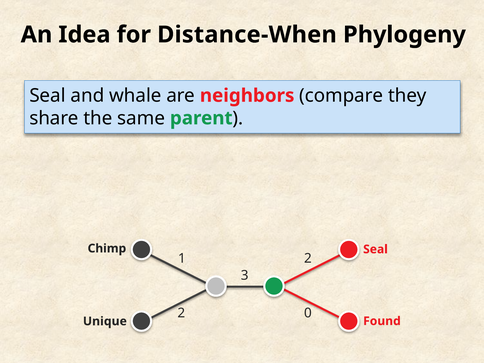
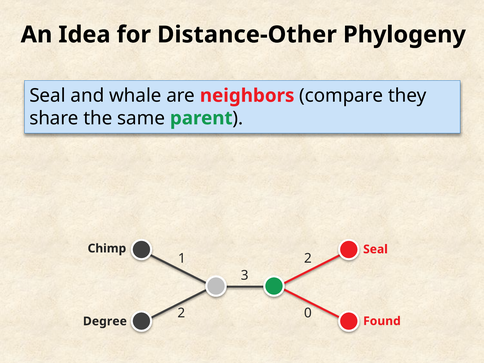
Distance-When: Distance-When -> Distance-Other (247, 35)
Unique: Unique -> Degree (105, 321)
